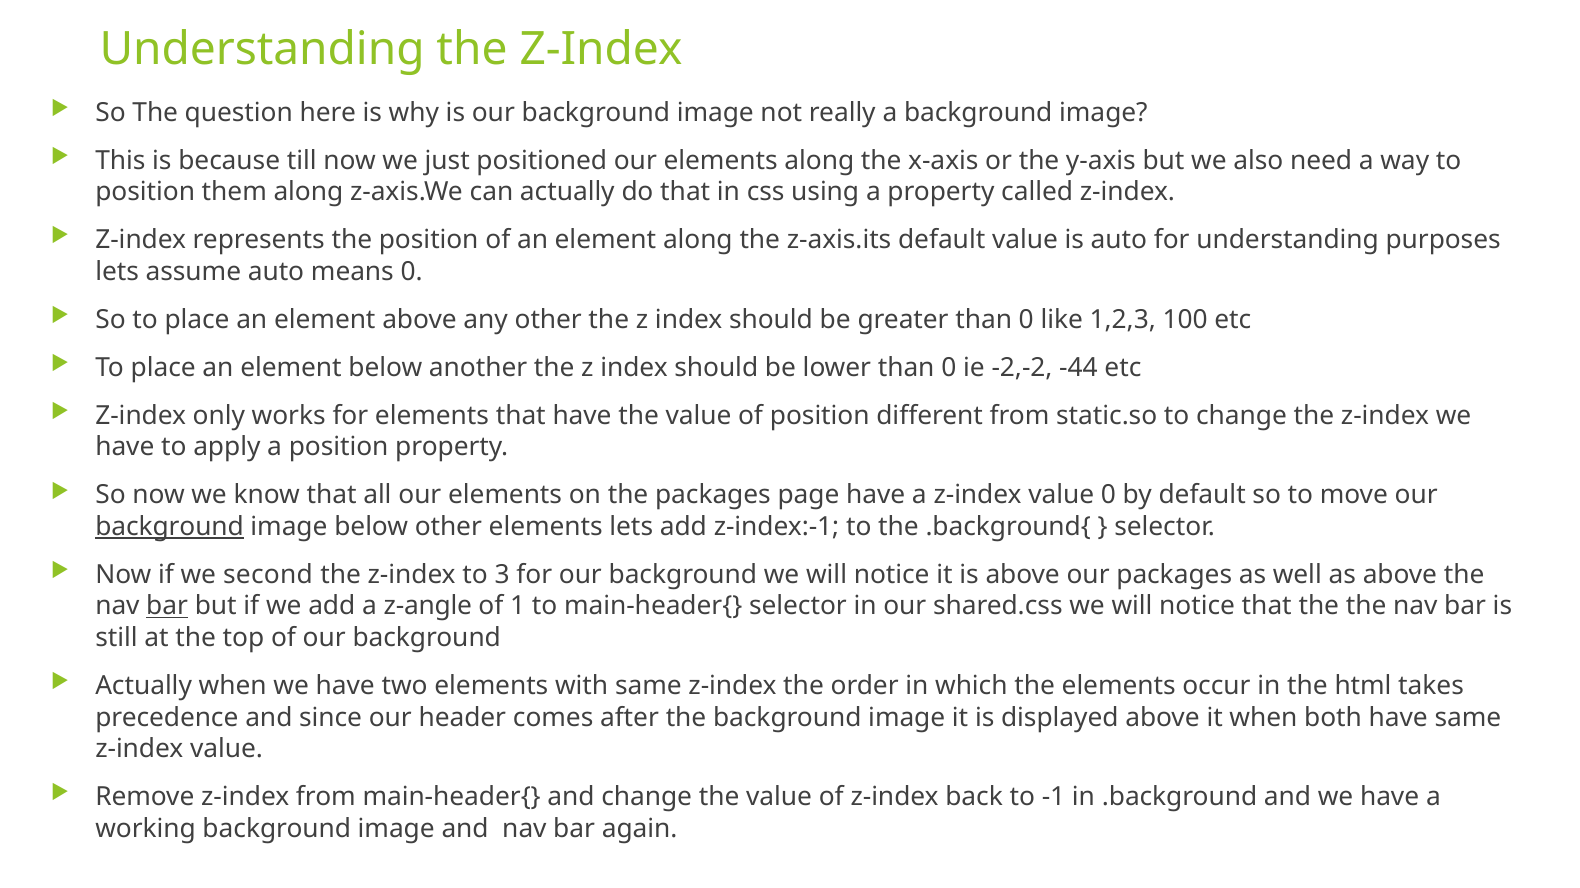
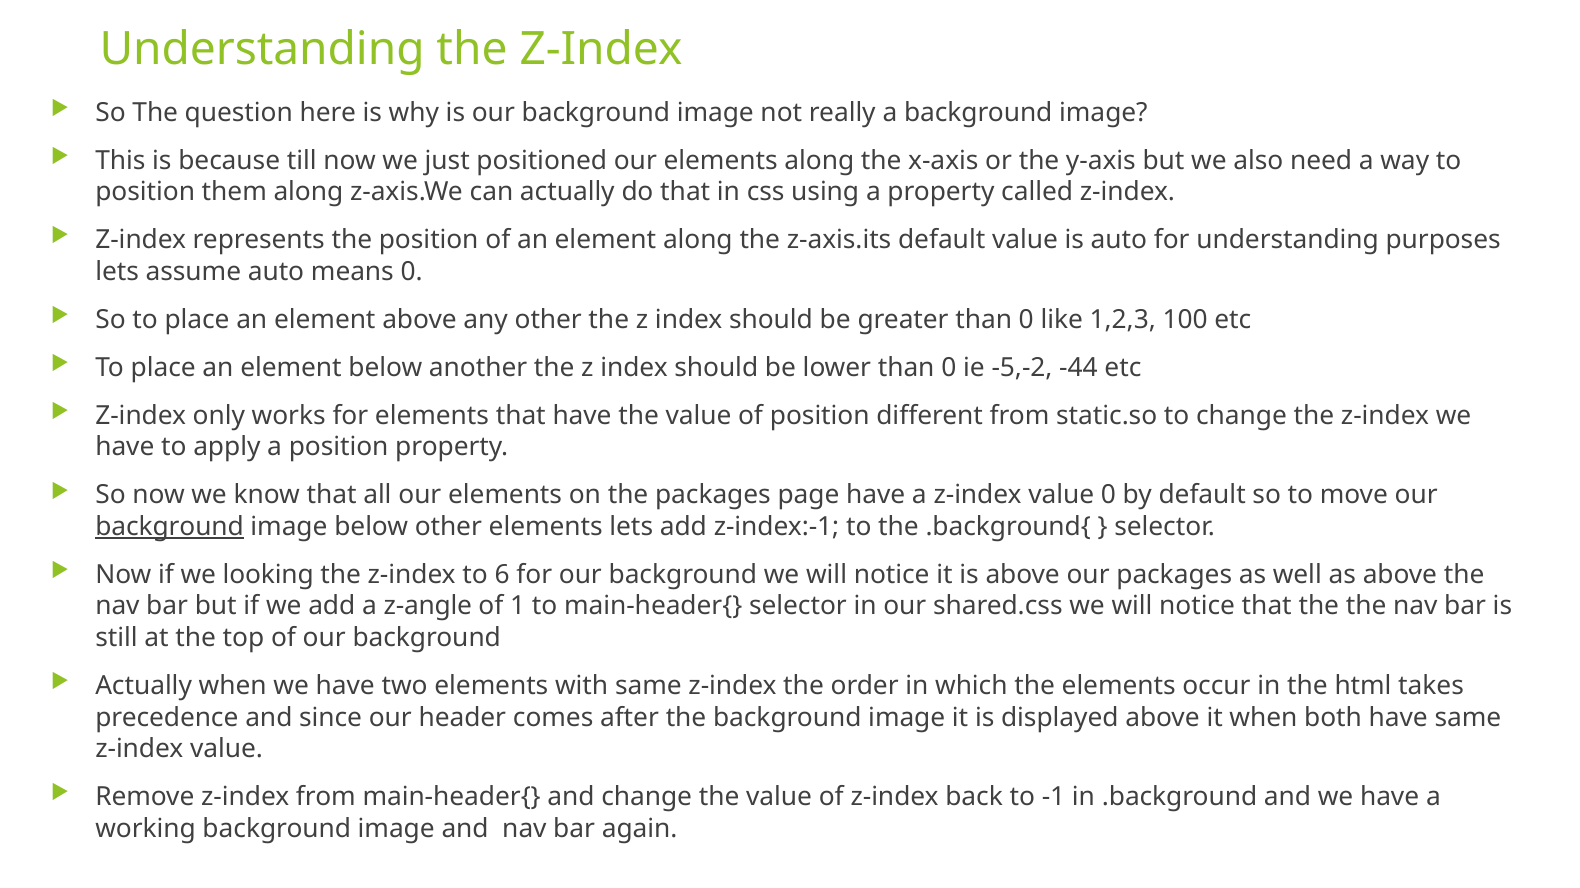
-2,-2: -2,-2 -> -5,-2 (1022, 368)
second: second -> looking (268, 575)
3: 3 -> 6 (502, 575)
bar underline: present -> none (167, 607)
